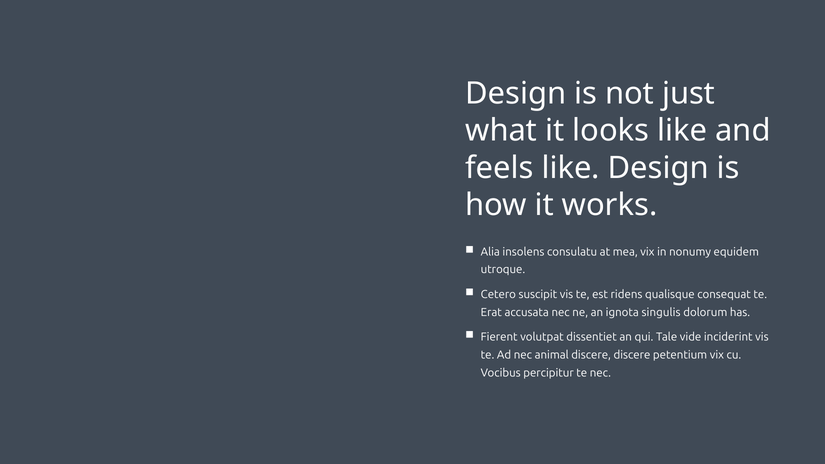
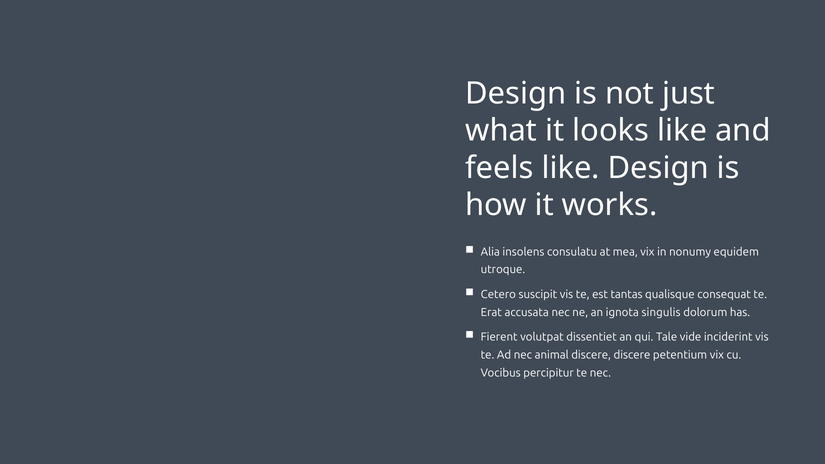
ridens: ridens -> tantas (627, 294)
